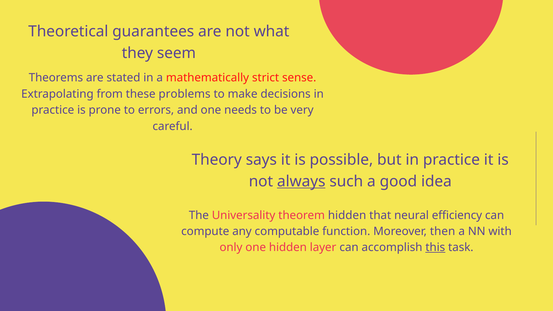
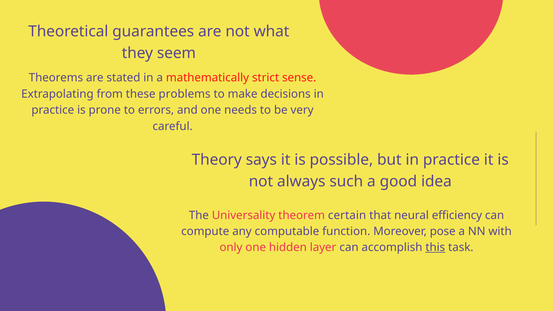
always underline: present -> none (301, 181)
theorem hidden: hidden -> certain (347, 215)
then: then -> pose (443, 231)
